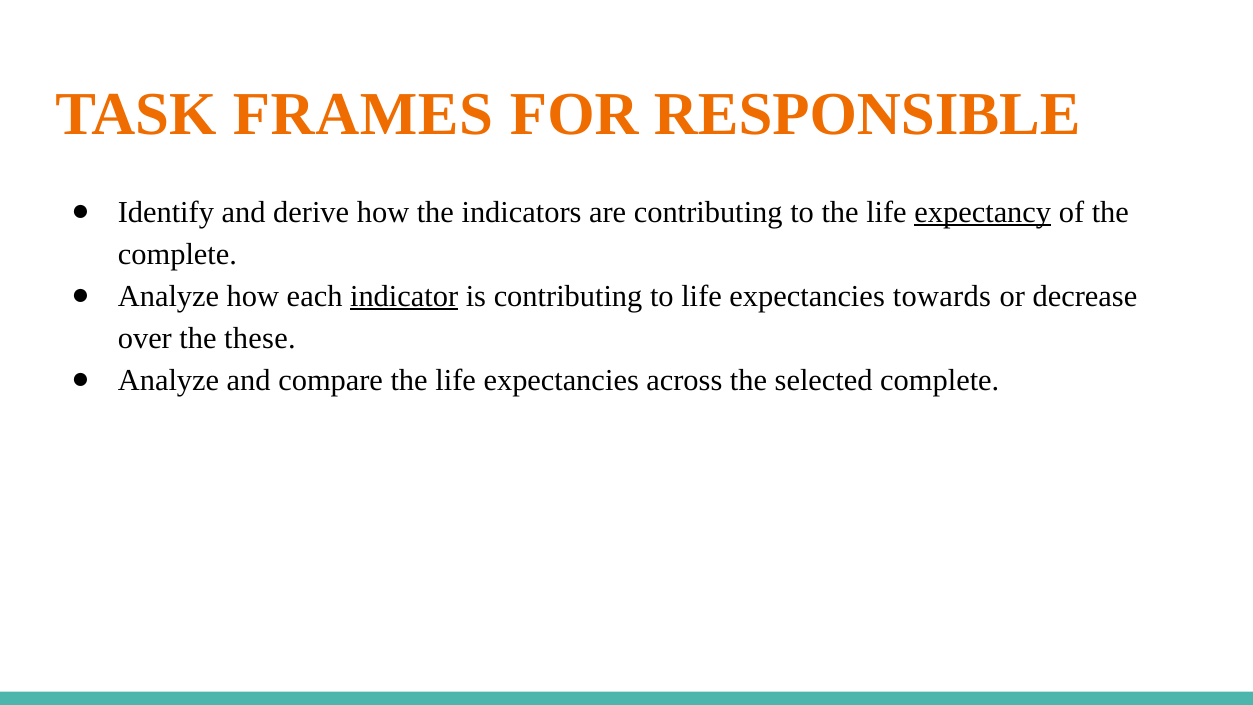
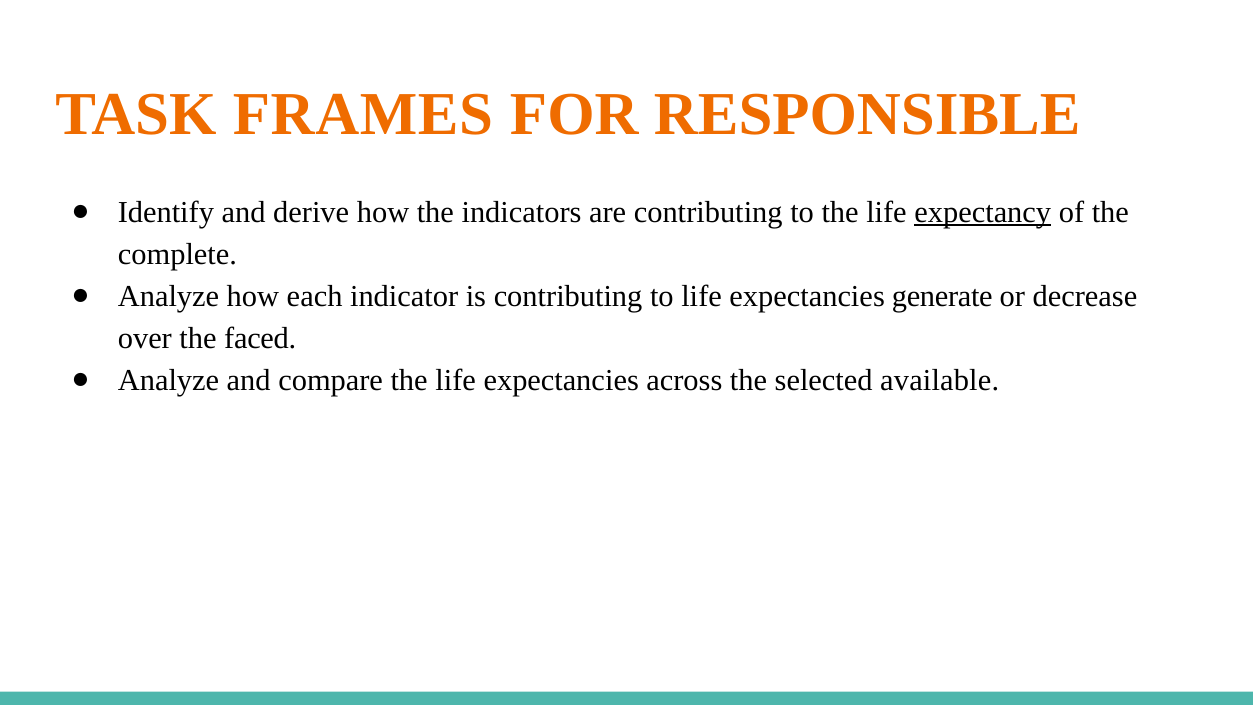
indicator underline: present -> none (404, 296)
towards: towards -> generate (942, 296)
these: these -> faced (260, 338)
selected complete: complete -> available (940, 380)
